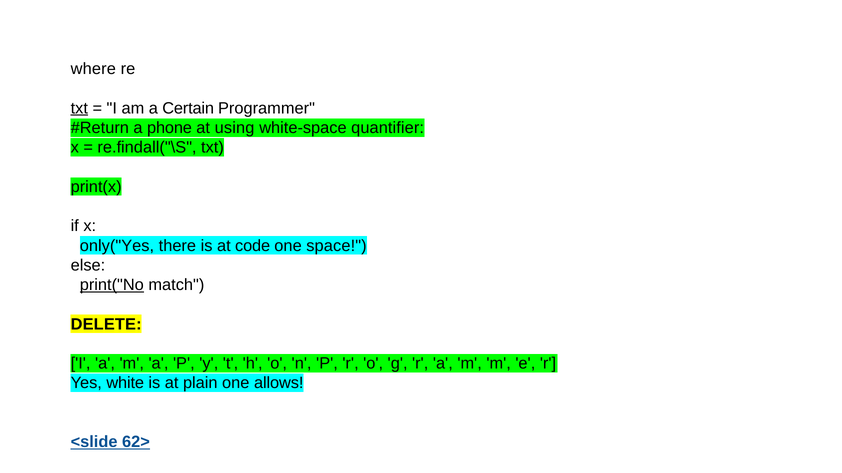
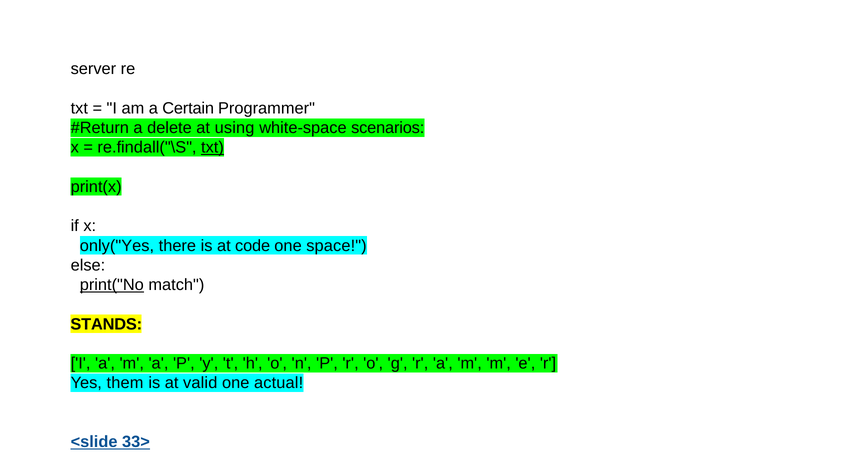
where: where -> server (93, 69)
txt underline: present -> none (79, 108)
phone: phone -> delete (169, 128)
quantifier: quantifier -> scenarios (388, 128)
txt underline: none -> present (212, 148)
DELETE: DELETE -> STANDS (106, 325)
white: white -> them (125, 384)
plain: plain -> valid (200, 384)
allows: allows -> actual (279, 384)
62>: 62> -> 33> (136, 443)
